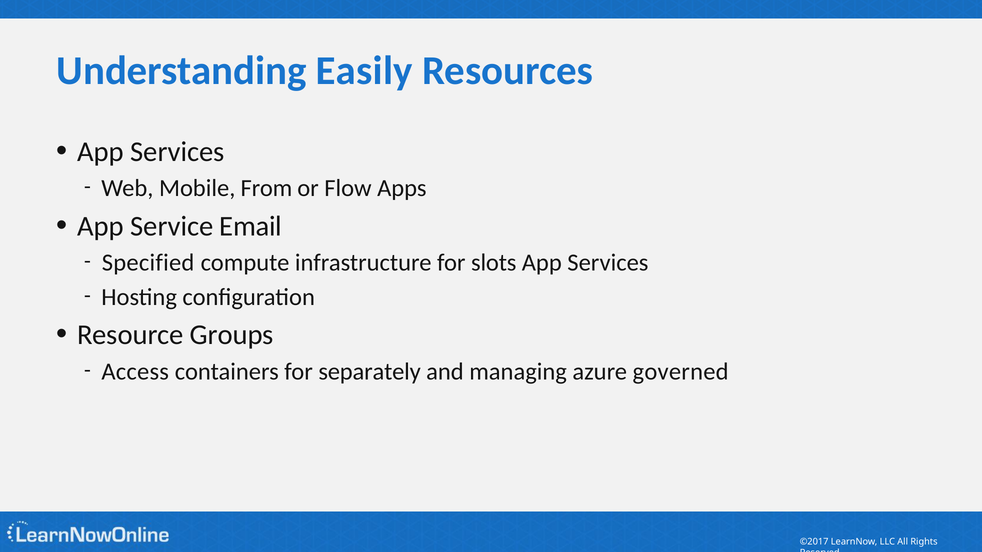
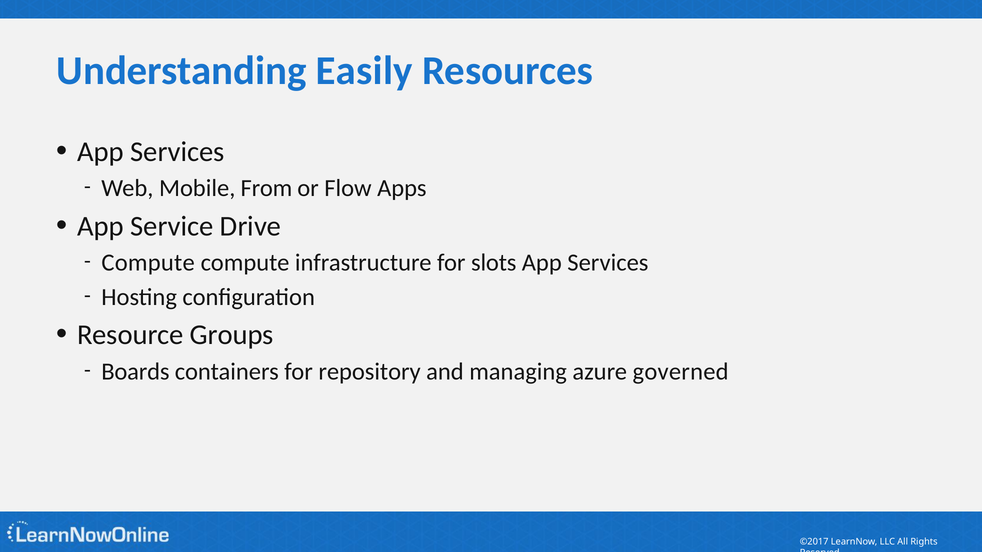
Email: Email -> Drive (251, 226)
Specified: Specified -> Compute (148, 263)
Access: Access -> Boards (135, 372)
separately: separately -> repository (370, 372)
